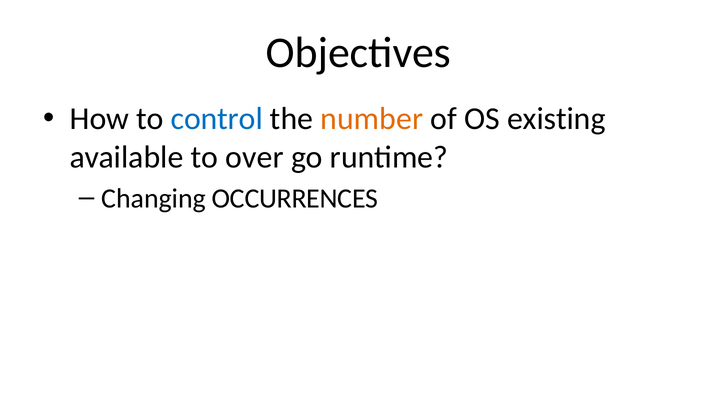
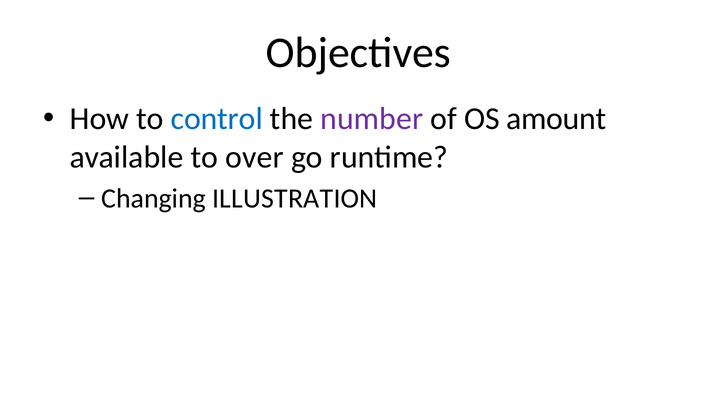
number colour: orange -> purple (372, 119)
existing: existing -> amount (556, 119)
OCCURRENCES: OCCURRENCES -> ILLUSTRATION (295, 198)
